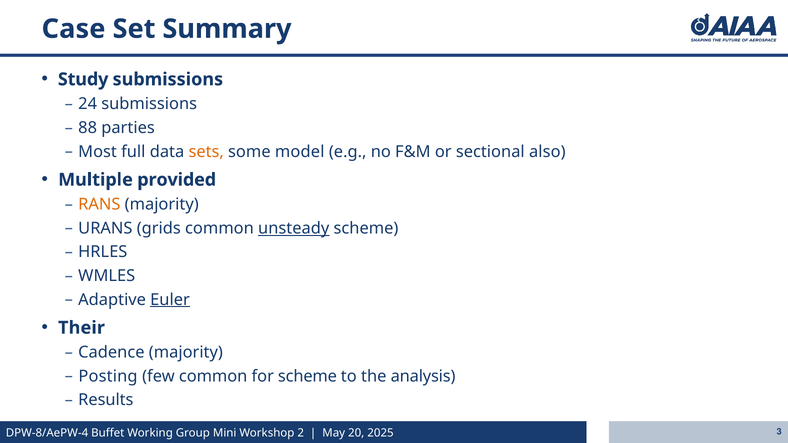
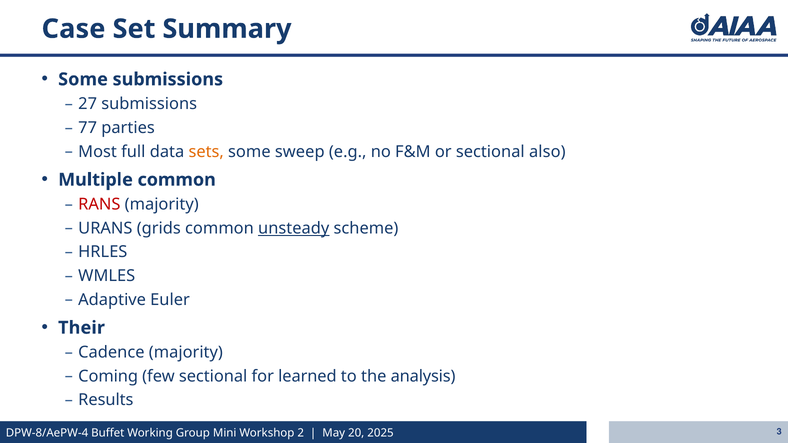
Study: Study -> Some (83, 79)
24: 24 -> 27 (88, 104)
88: 88 -> 77 (88, 128)
model: model -> sweep (300, 152)
Multiple provided: provided -> common (177, 180)
RANS colour: orange -> red (99, 205)
Euler underline: present -> none (170, 300)
Posting: Posting -> Coming (108, 376)
few common: common -> sectional (213, 376)
for scheme: scheme -> learned (307, 376)
